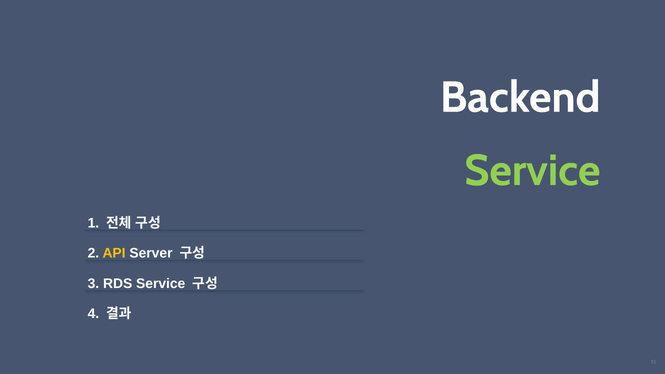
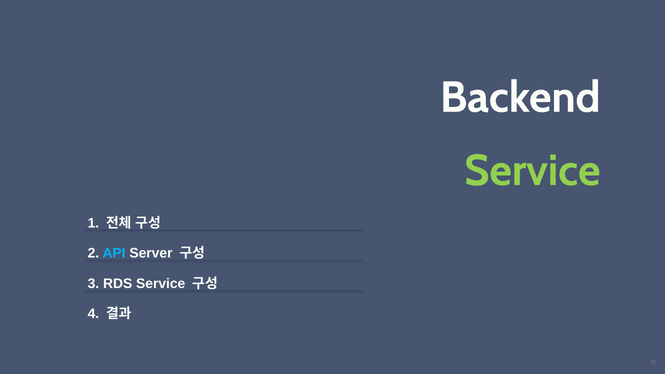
API colour: yellow -> light blue (114, 253)
